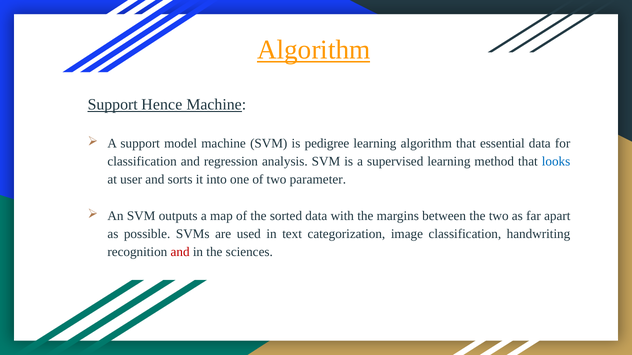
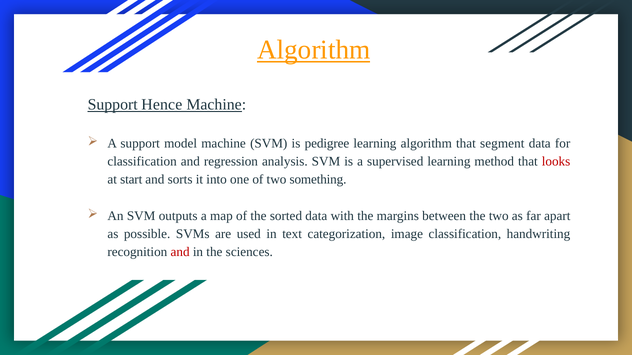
essential: essential -> segment (502, 144)
looks colour: blue -> red (556, 162)
user: user -> start (131, 180)
parameter: parameter -> something (318, 180)
